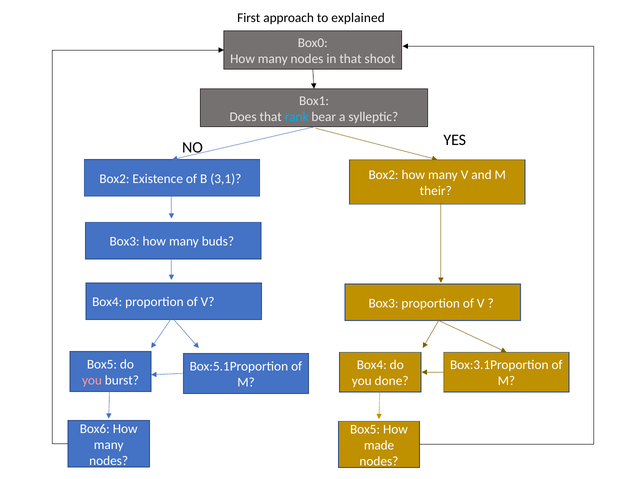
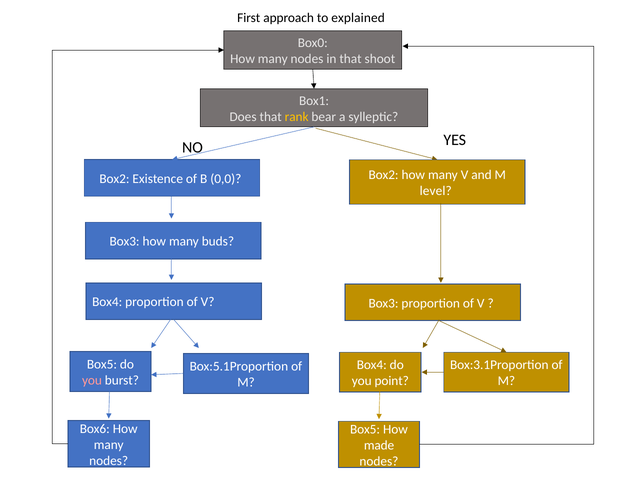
rank colour: light blue -> yellow (297, 117)
3,1: 3,1 -> 0,0 (226, 179)
their: their -> level (436, 191)
done: done -> point (392, 381)
